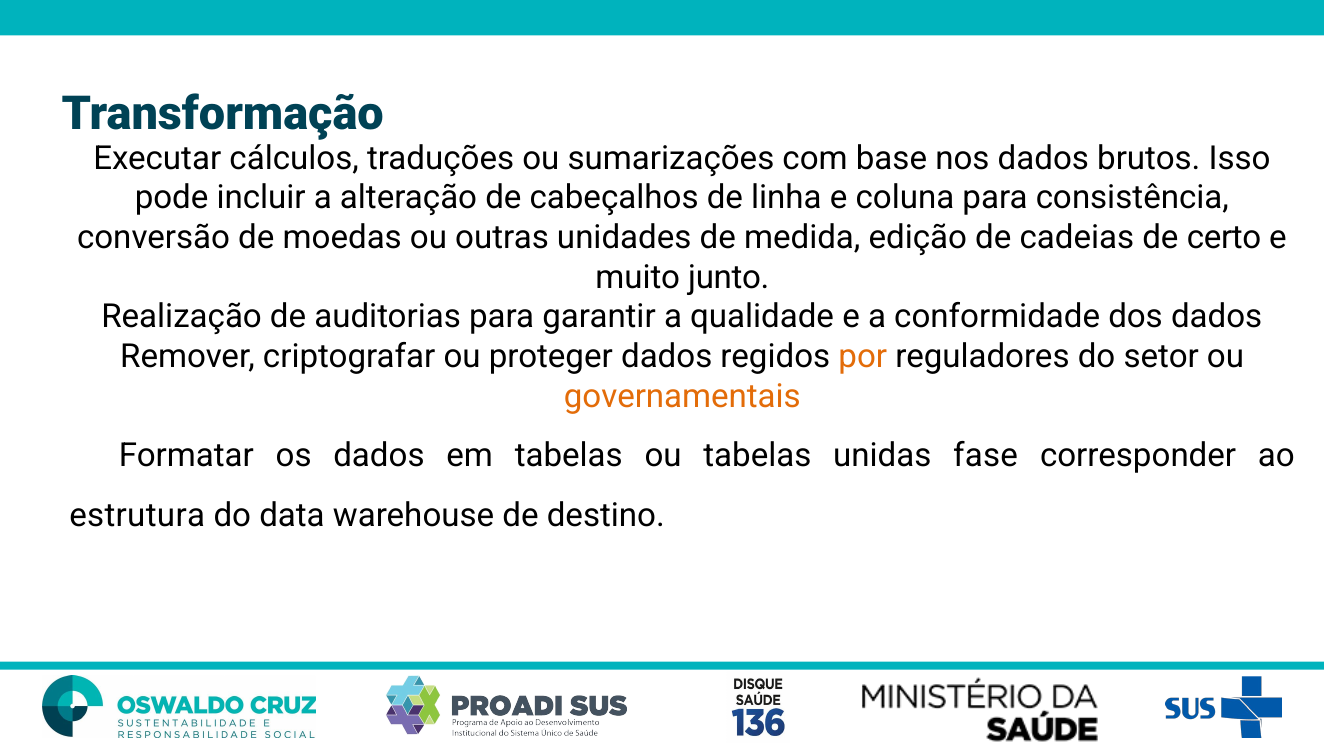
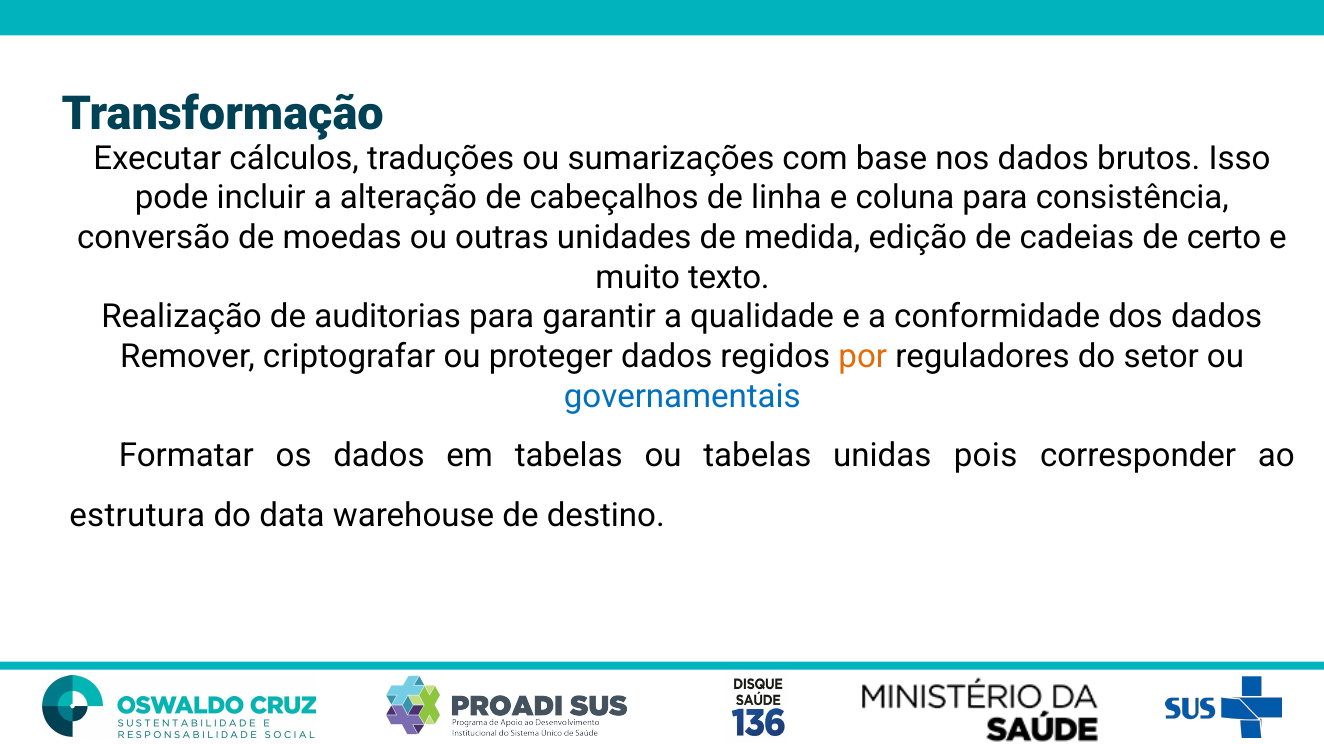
junto: junto -> texto (729, 278)
governamentais colour: orange -> blue (682, 397)
fase: fase -> pois (986, 456)
